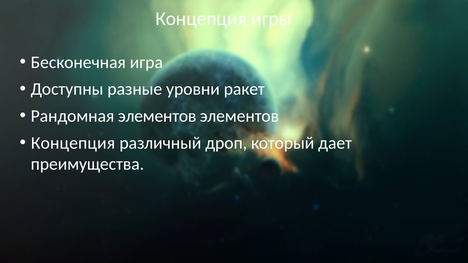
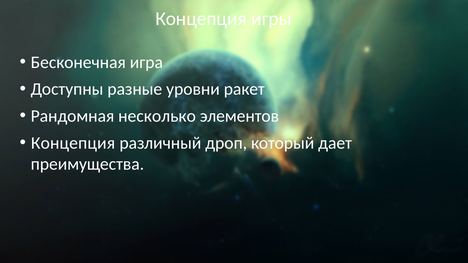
Рандомная элементов: элементов -> несколько (157, 116)
